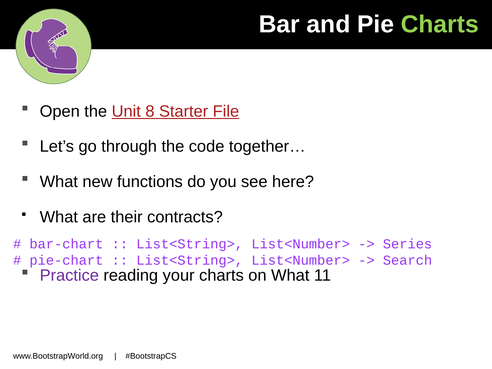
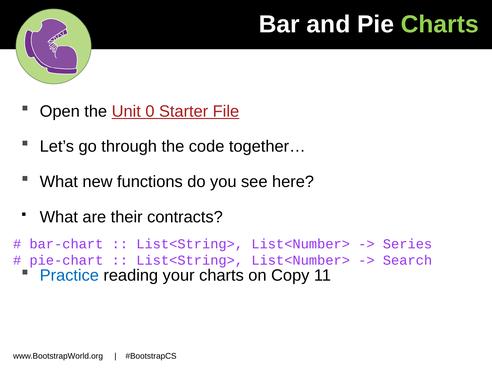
8: 8 -> 0 (150, 111)
Practice colour: purple -> blue (69, 275)
on What: What -> Copy (290, 275)
